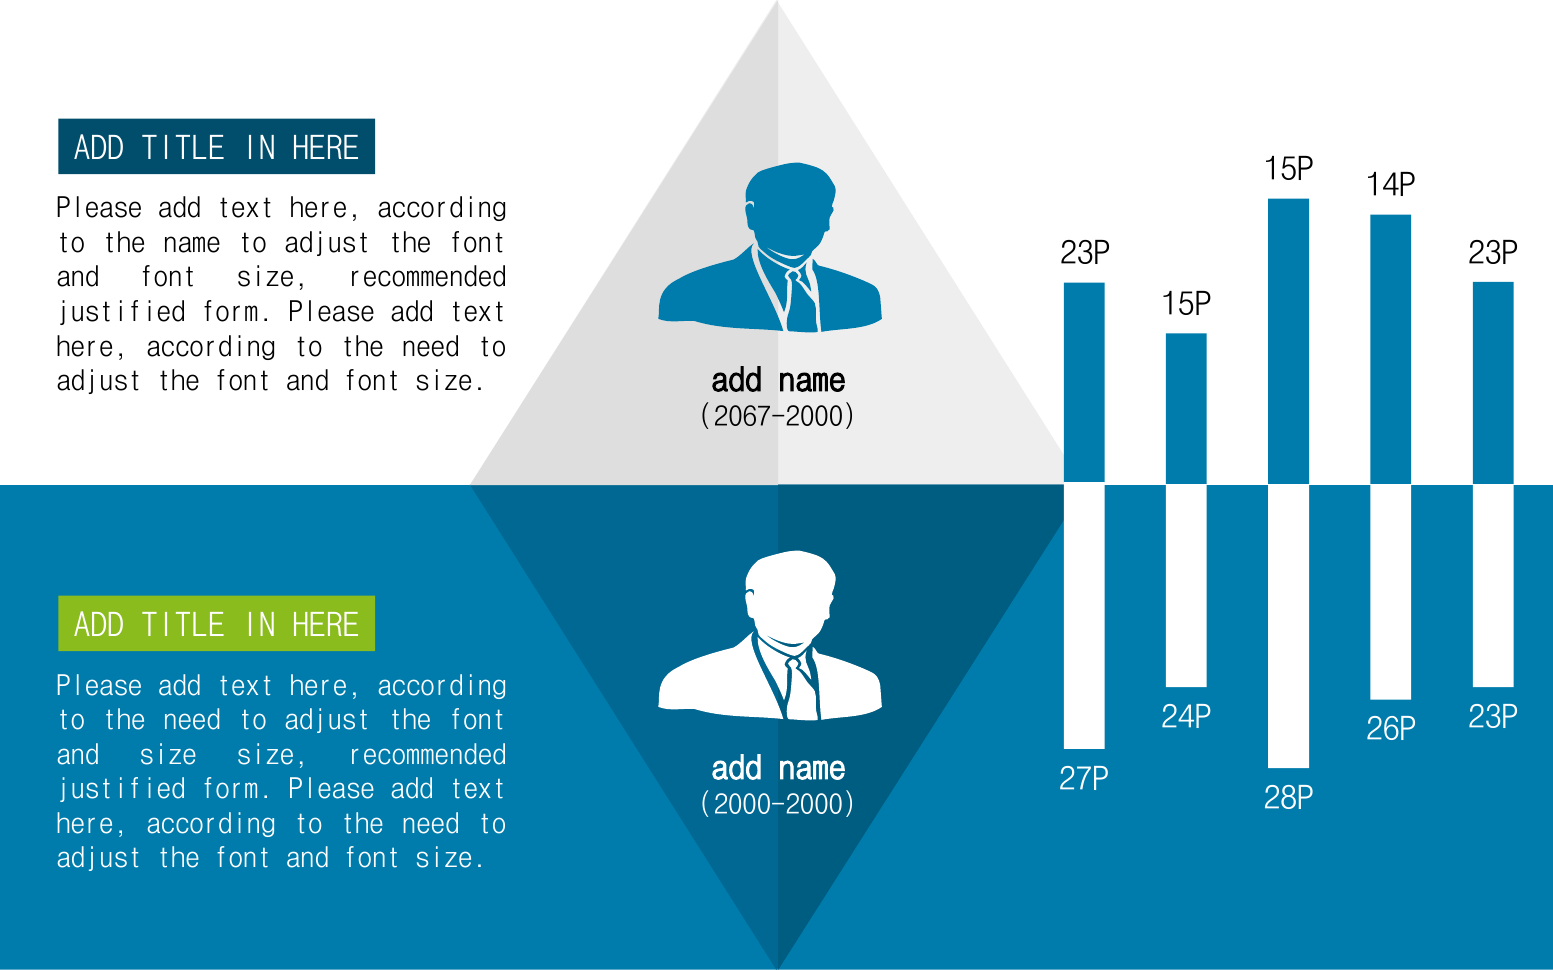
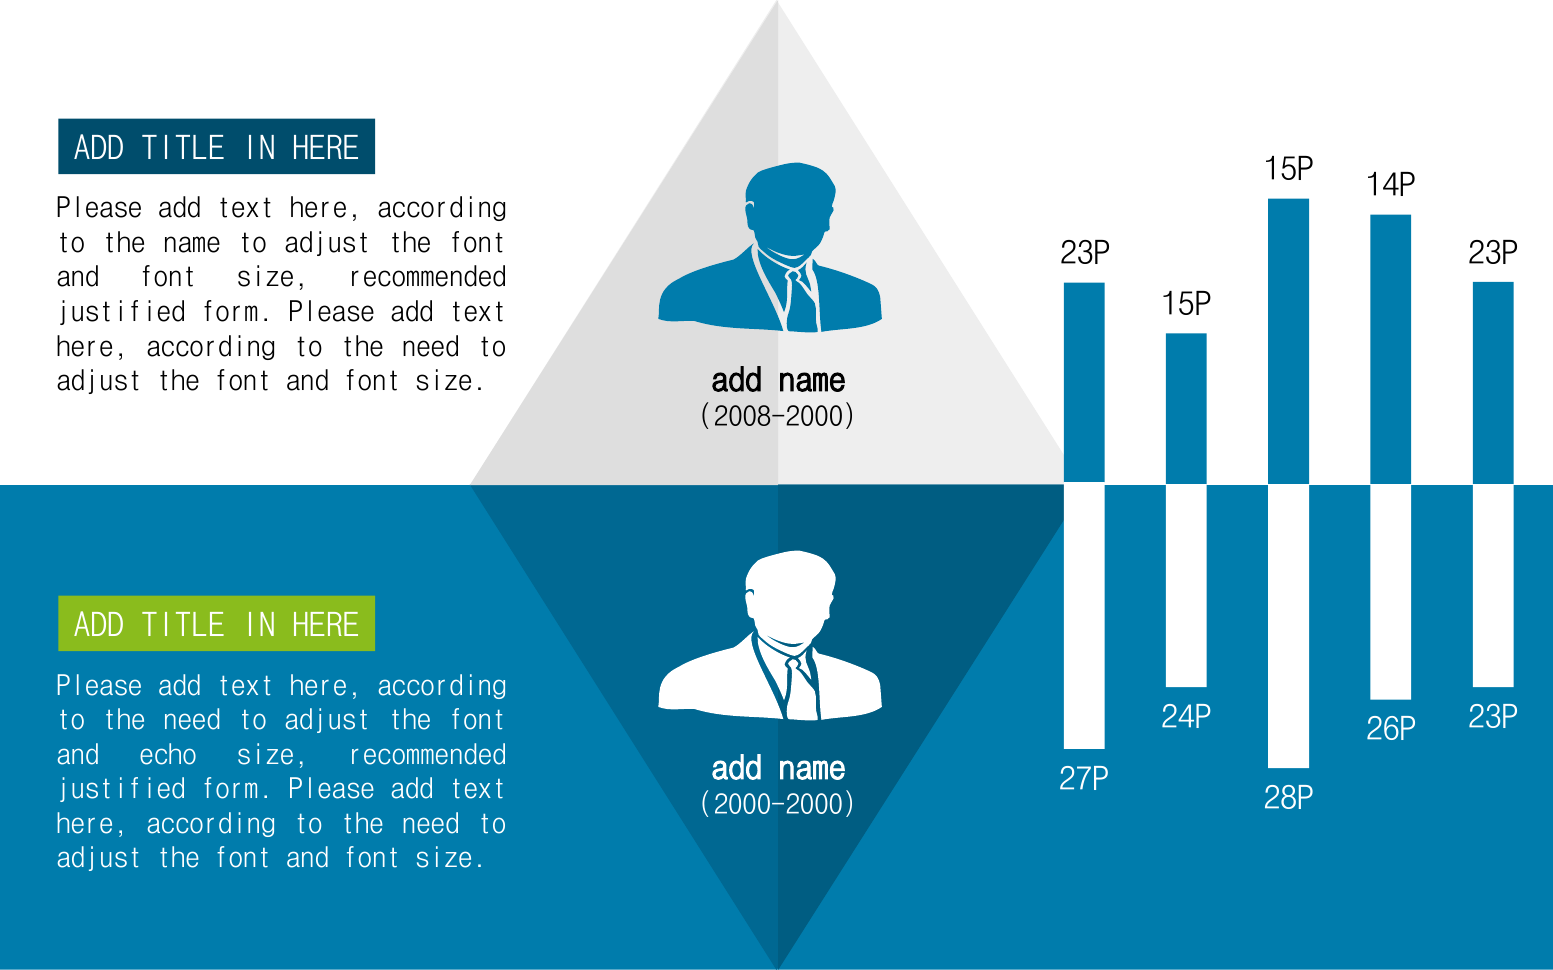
2067-2000: 2067-2000 -> 2008-2000 (779, 417)
and size: size -> echo (168, 755)
